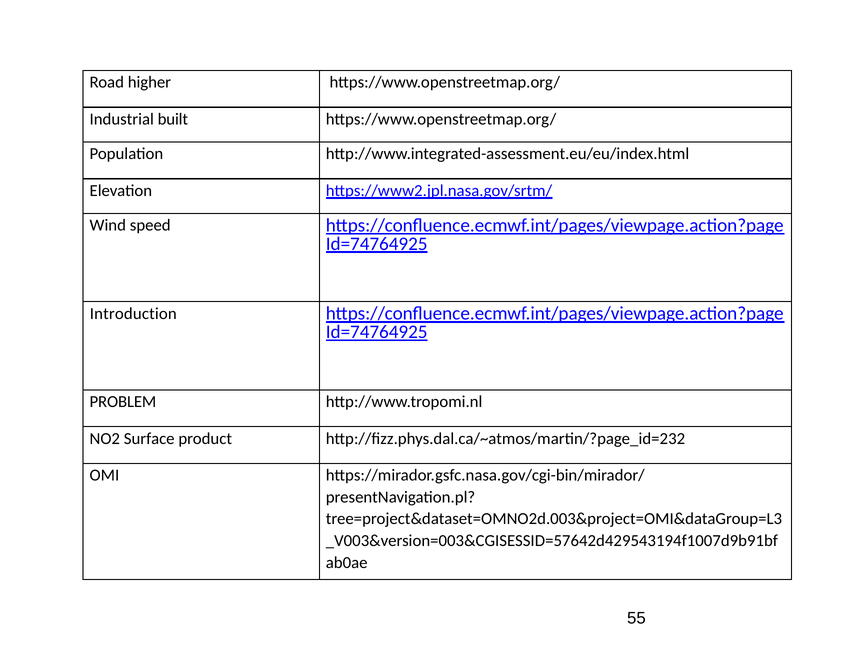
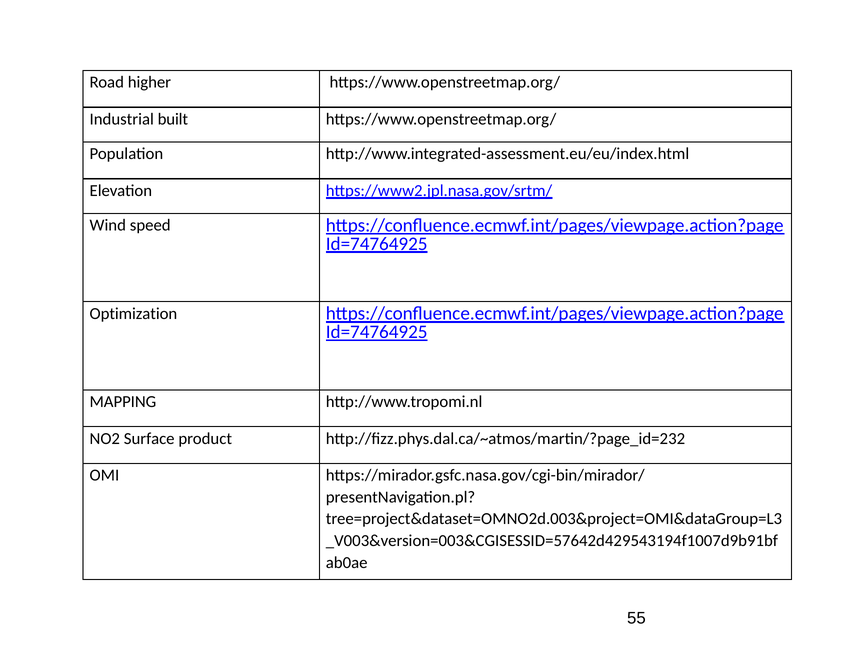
Introduction: Introduction -> Optimization (133, 314)
PROBLEM: PROBLEM -> MAPPING (123, 402)
